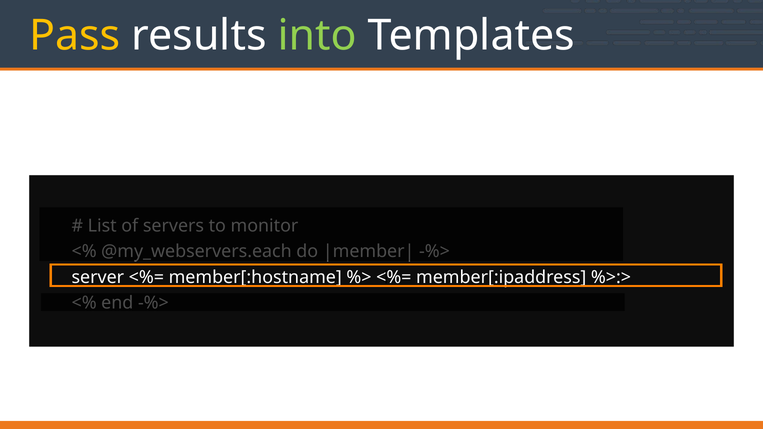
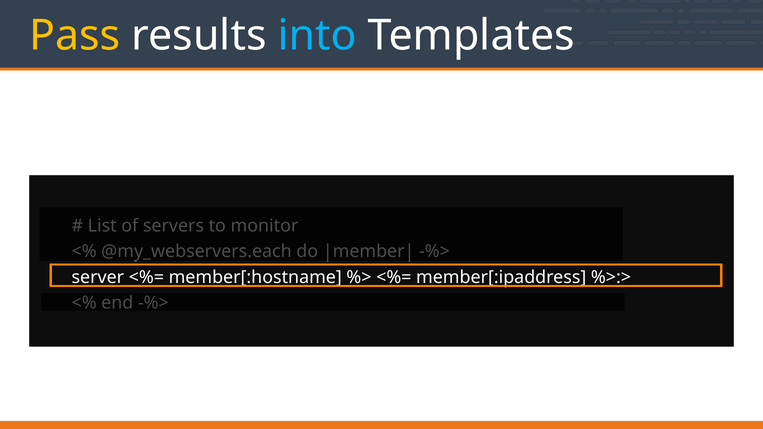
into colour: light green -> light blue (317, 36)
